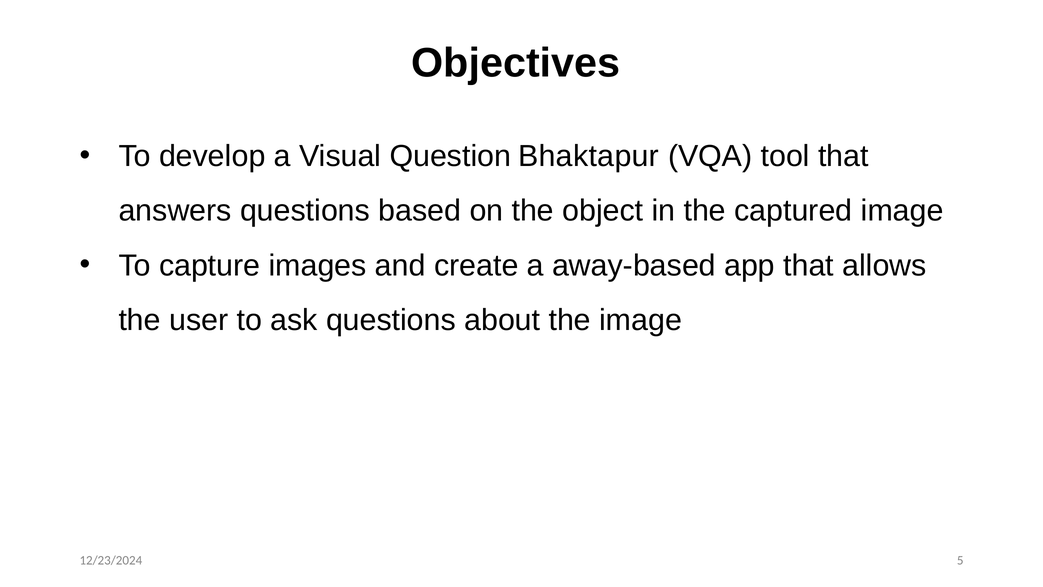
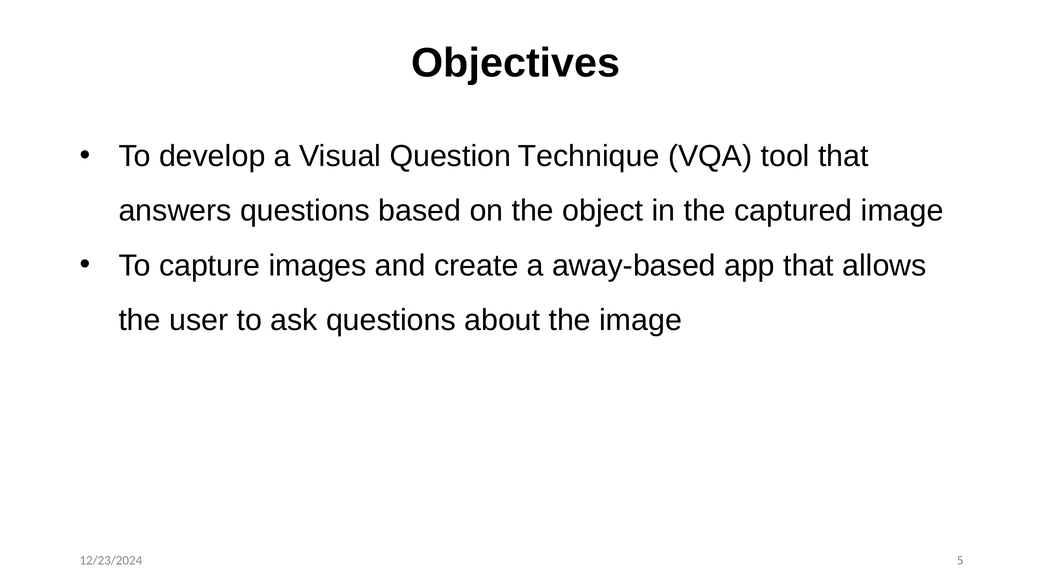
Bhaktapur: Bhaktapur -> Technique (589, 156)
